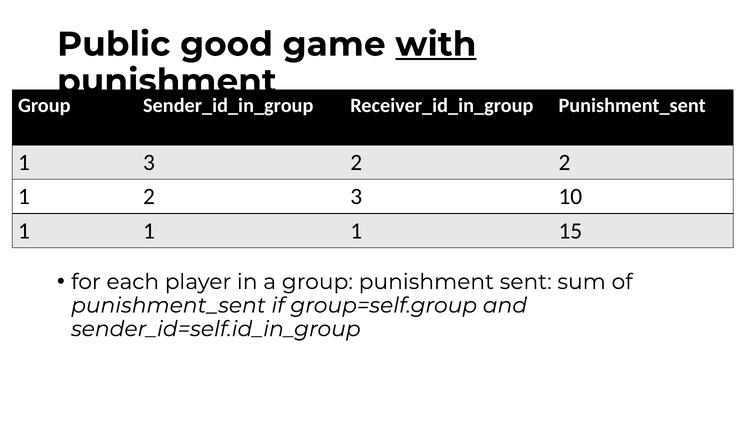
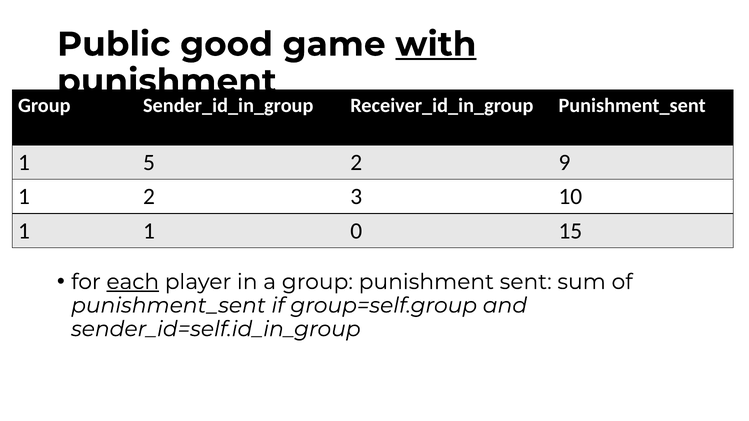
1 3: 3 -> 5 (149, 163)
2 2: 2 -> 9 (564, 163)
1 1 1: 1 -> 0 (356, 231)
each underline: none -> present (133, 282)
